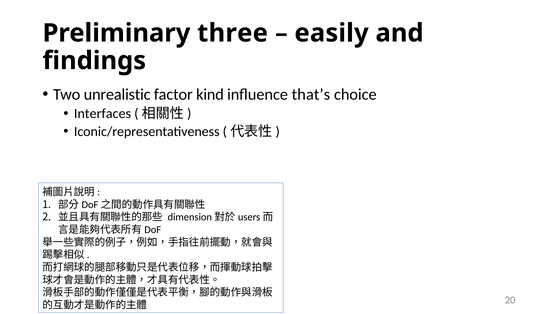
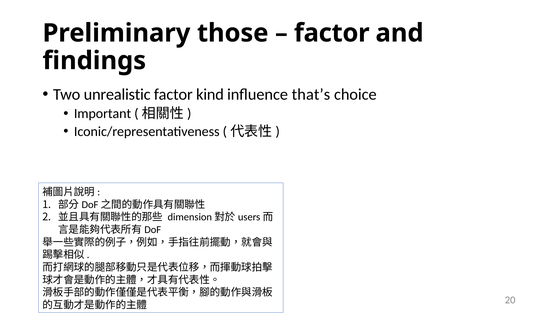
three: three -> those (233, 33)
easily: easily -> factor (332, 33)
Interfaces: Interfaces -> Important (103, 114)
